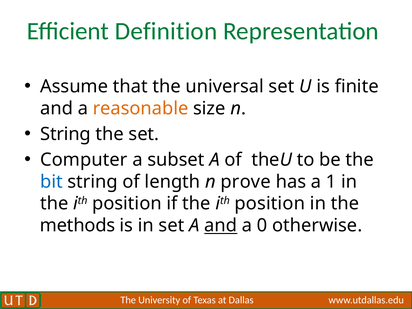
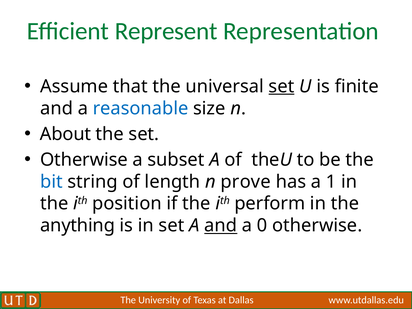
Definition: Definition -> Represent (166, 31)
set underline: none -> present (281, 86)
reasonable colour: orange -> blue (141, 108)
String: String -> About (66, 134)
Computer: Computer -> Otherwise (84, 160)
if the ith position: position -> perform (270, 204)
methods: methods -> anything (78, 226)
